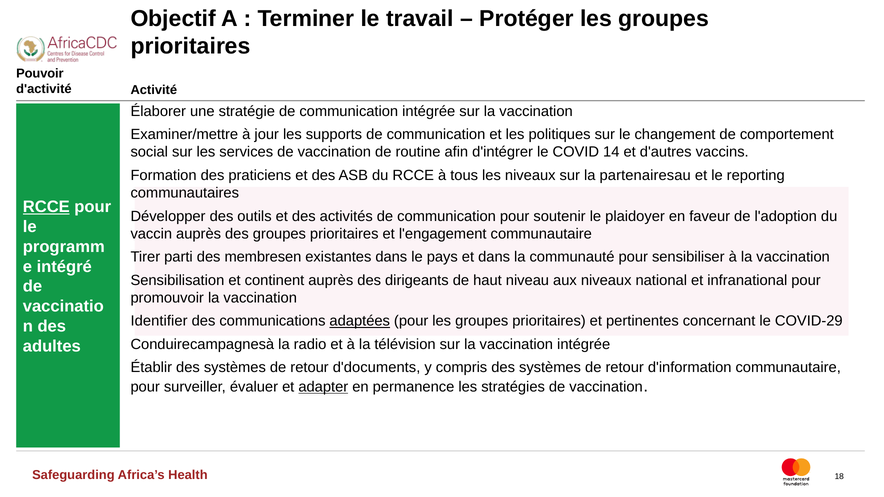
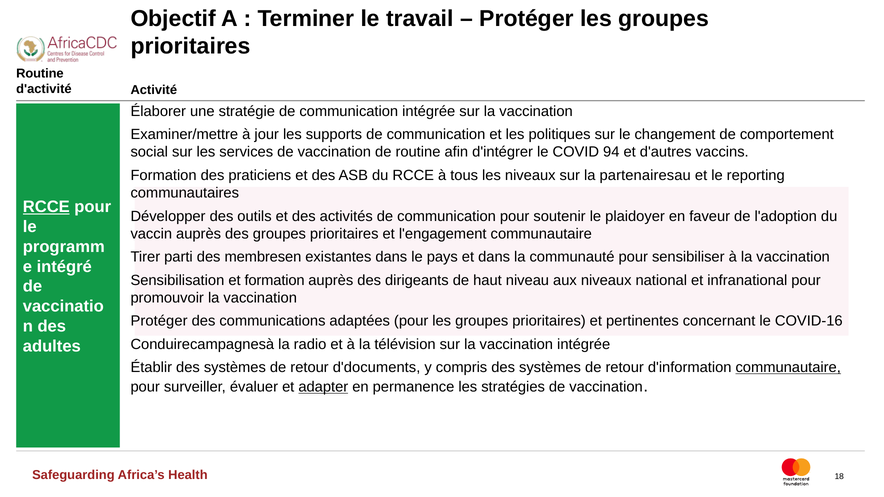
Pouvoir: Pouvoir -> Routine (40, 74)
14: 14 -> 94 (611, 152)
et continent: continent -> formation (275, 280)
Identifier: Identifier -> Protéger (159, 321)
adaptées underline: present -> none (360, 321)
COVID-29: COVID-29 -> COVID-16 (809, 321)
communautaire underline: none -> present (788, 368)
